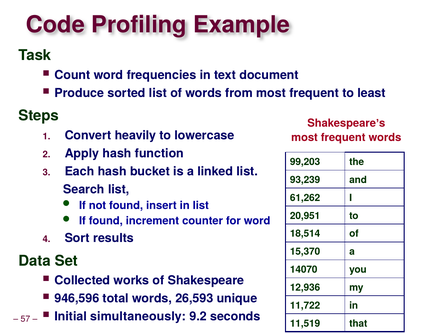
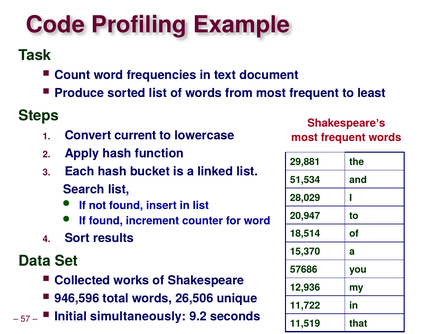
heavily: heavily -> current (135, 135)
99,203: 99,203 -> 29,881 (305, 162)
93,239: 93,239 -> 51,534 (305, 180)
61,262: 61,262 -> 28,029 (305, 198)
20,951: 20,951 -> 20,947 (305, 215)
14070: 14070 -> 57686 (304, 269)
26,593: 26,593 -> 26,506 (194, 298)
